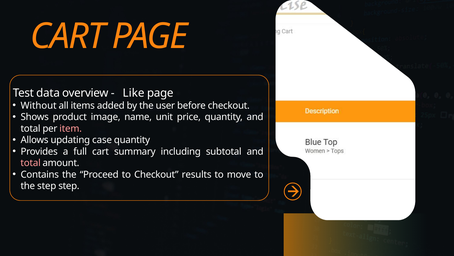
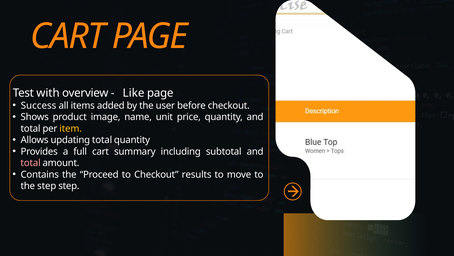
data: data -> with (48, 93)
Without: Without -> Success (39, 105)
item colour: pink -> yellow (71, 128)
updating case: case -> total (102, 140)
